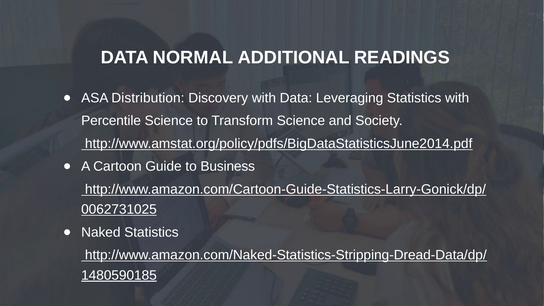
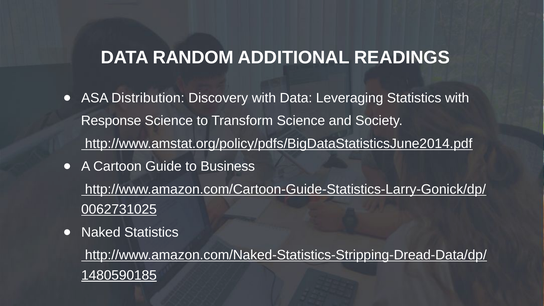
NORMAL: NORMAL -> RANDOM (193, 58)
Percentile: Percentile -> Response (111, 121)
